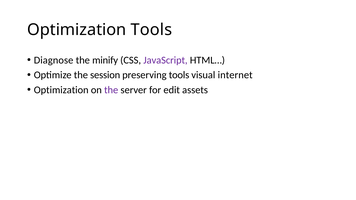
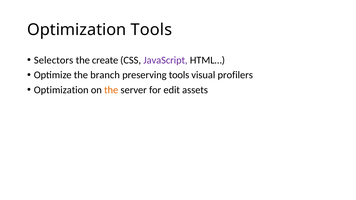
Diagnose: Diagnose -> Selectors (54, 60)
minify: minify -> create (105, 60)
session: session -> branch (105, 75)
internet: internet -> profilers (235, 75)
the colour: purple -> orange (111, 90)
